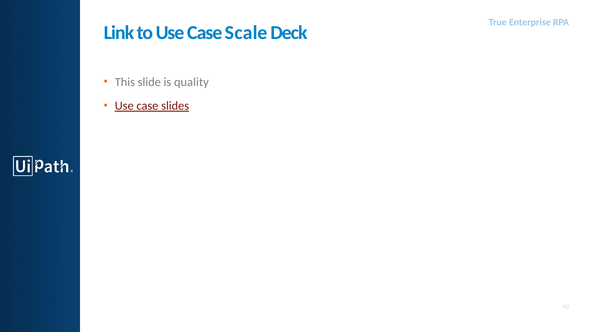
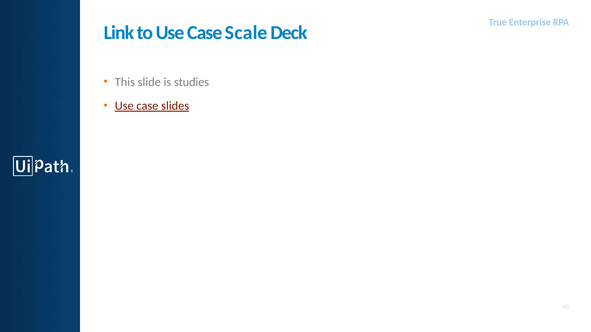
quality: quality -> studies (192, 82)
